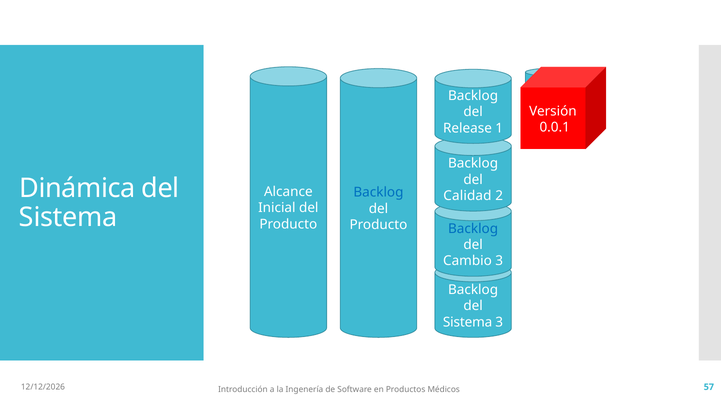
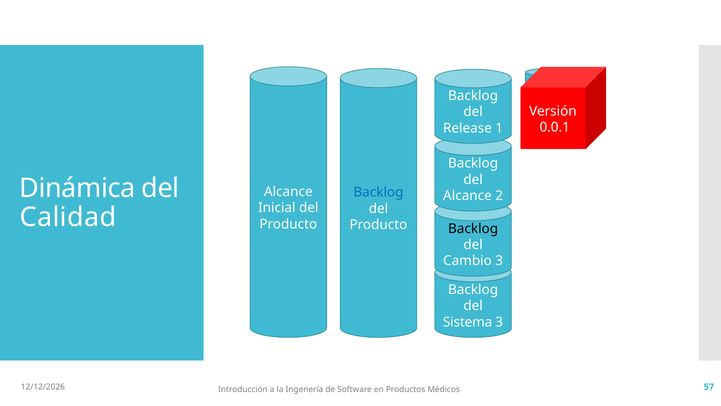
Calidad: Calidad -> Alcance (467, 196)
Sistema: Sistema -> Calidad (68, 217)
Backlog colour: blue -> black (473, 228)
